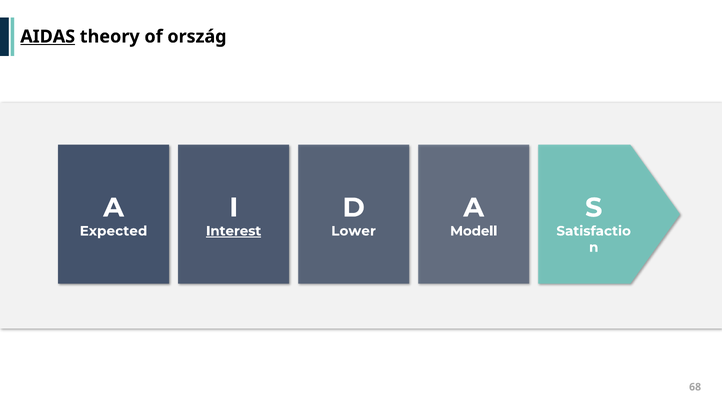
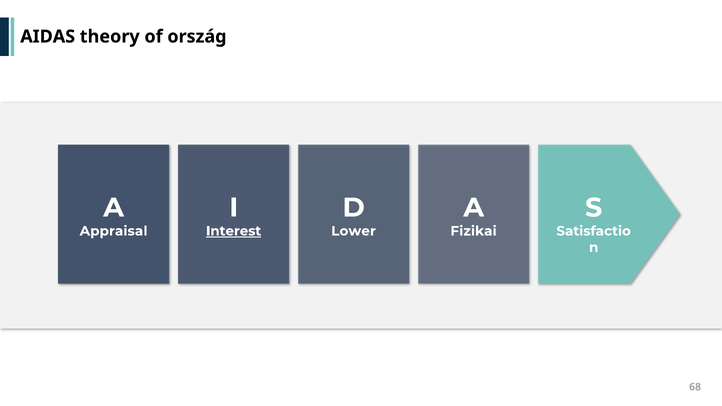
AIDAS underline: present -> none (48, 37)
Expected: Expected -> Appraisal (114, 231)
Modell: Modell -> Fizikai (474, 231)
